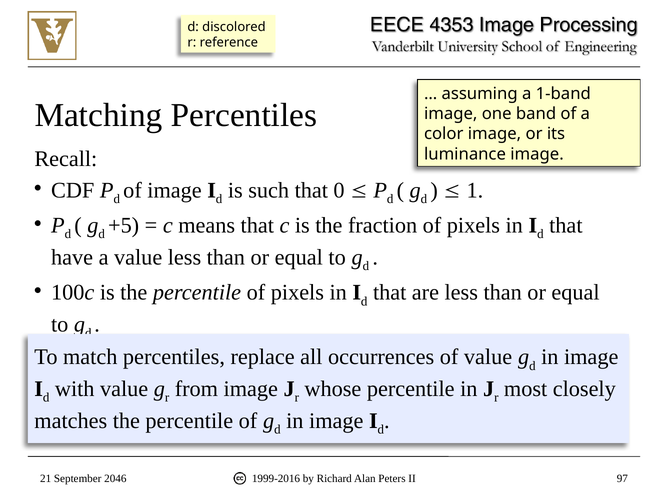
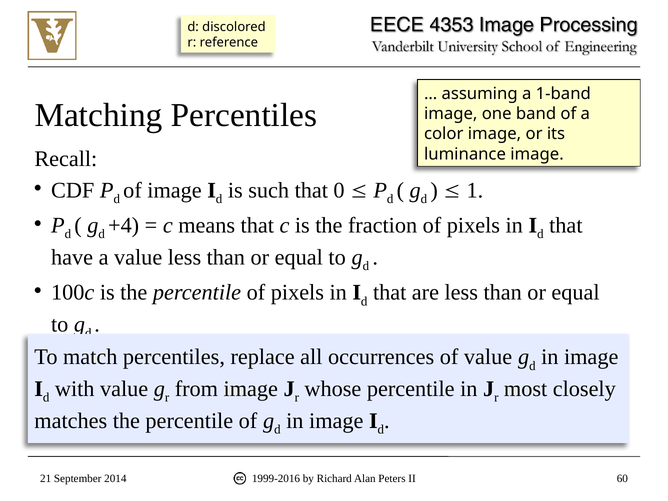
+5: +5 -> +4 (124, 225)
2046: 2046 -> 2014 (115, 478)
97: 97 -> 60 (622, 478)
